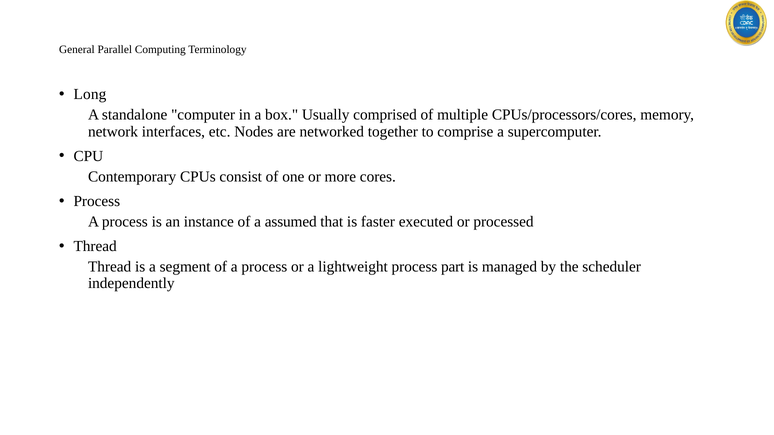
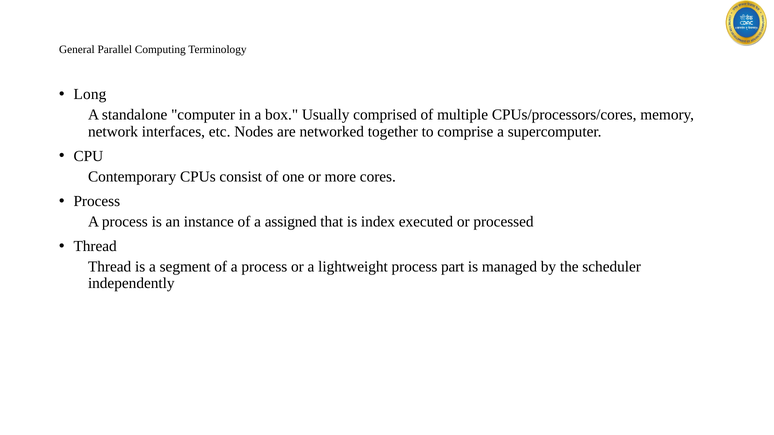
assumed: assumed -> assigned (291, 222)
faster: faster -> index (378, 222)
